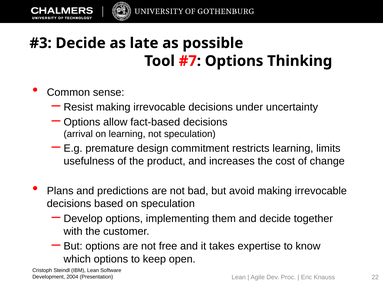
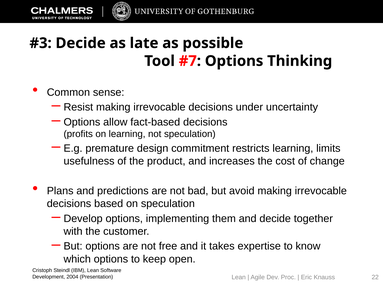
arrival: arrival -> profits (78, 134)
